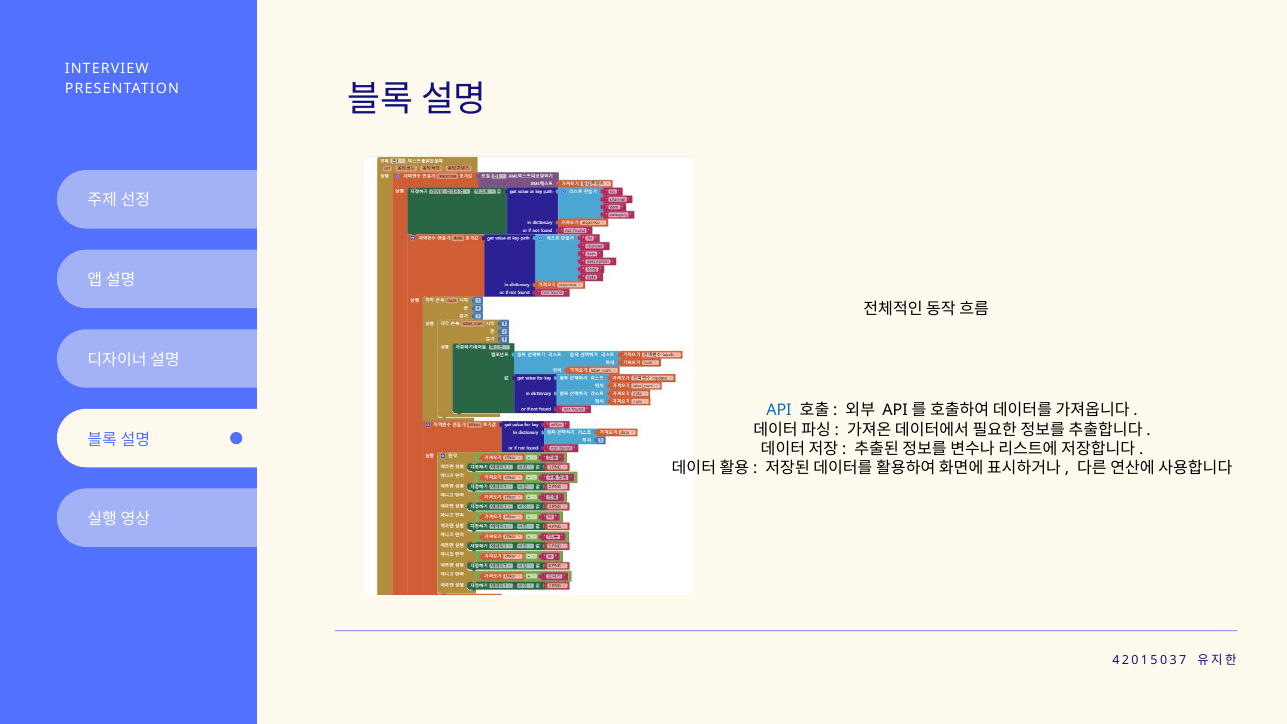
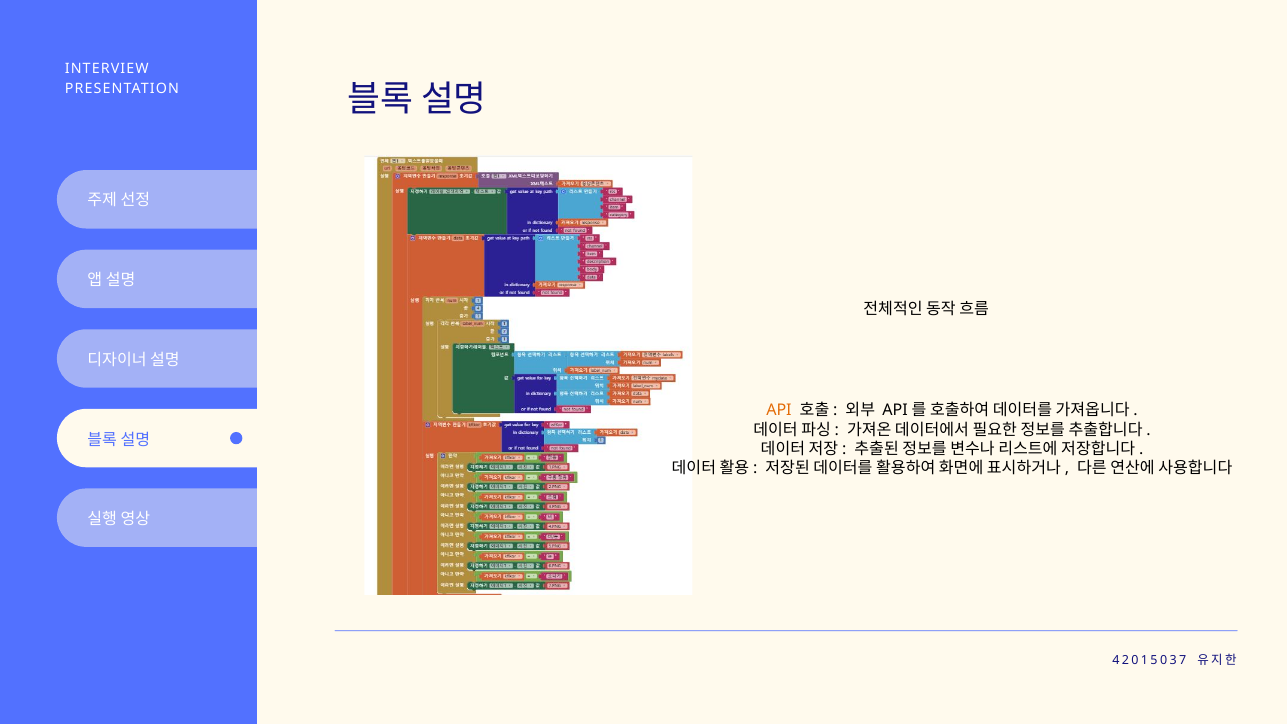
API colour: blue -> orange (779, 411)
